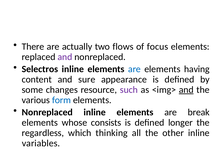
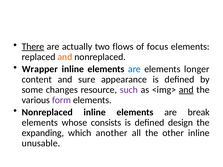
There underline: none -> present (33, 47)
and colour: purple -> orange (65, 57)
Selectros: Selectros -> Wrapper (40, 69)
having: having -> longer (197, 69)
form colour: blue -> purple (61, 100)
longer: longer -> design (180, 123)
regardless: regardless -> expanding (43, 133)
thinking: thinking -> another (112, 133)
variables: variables -> unusable (41, 144)
